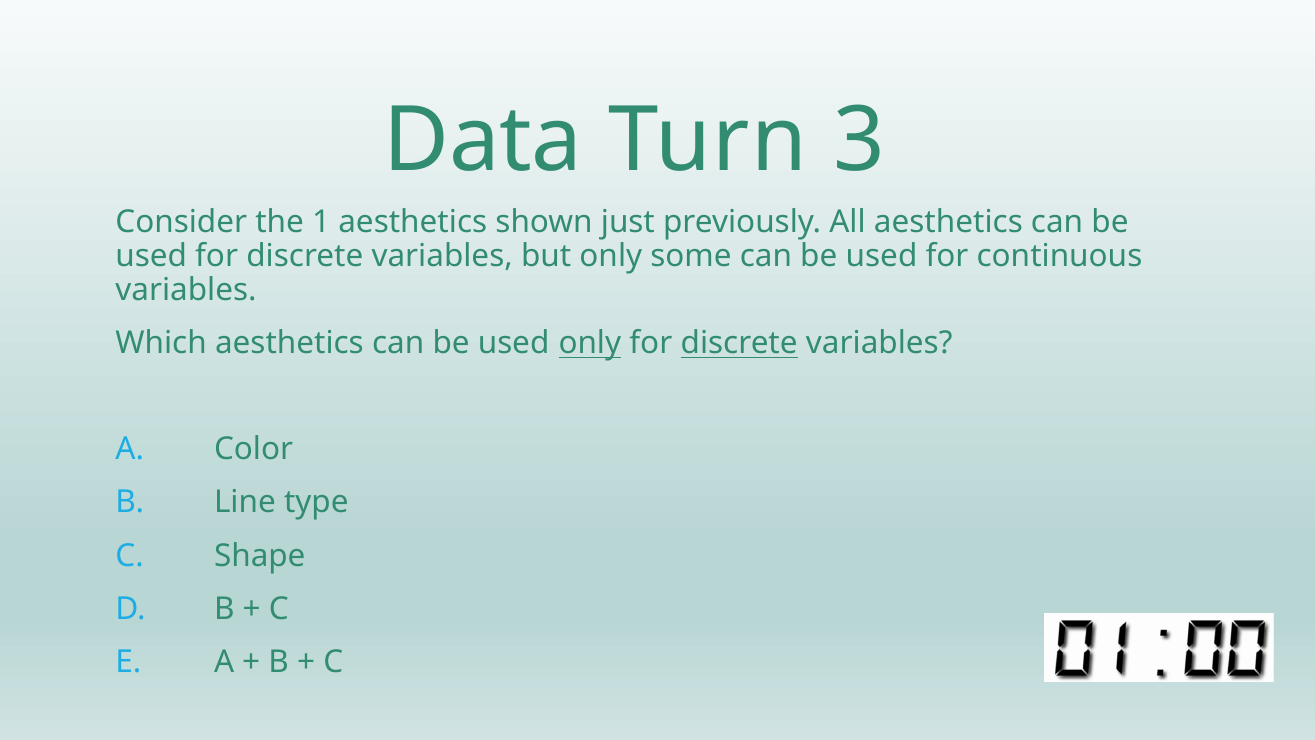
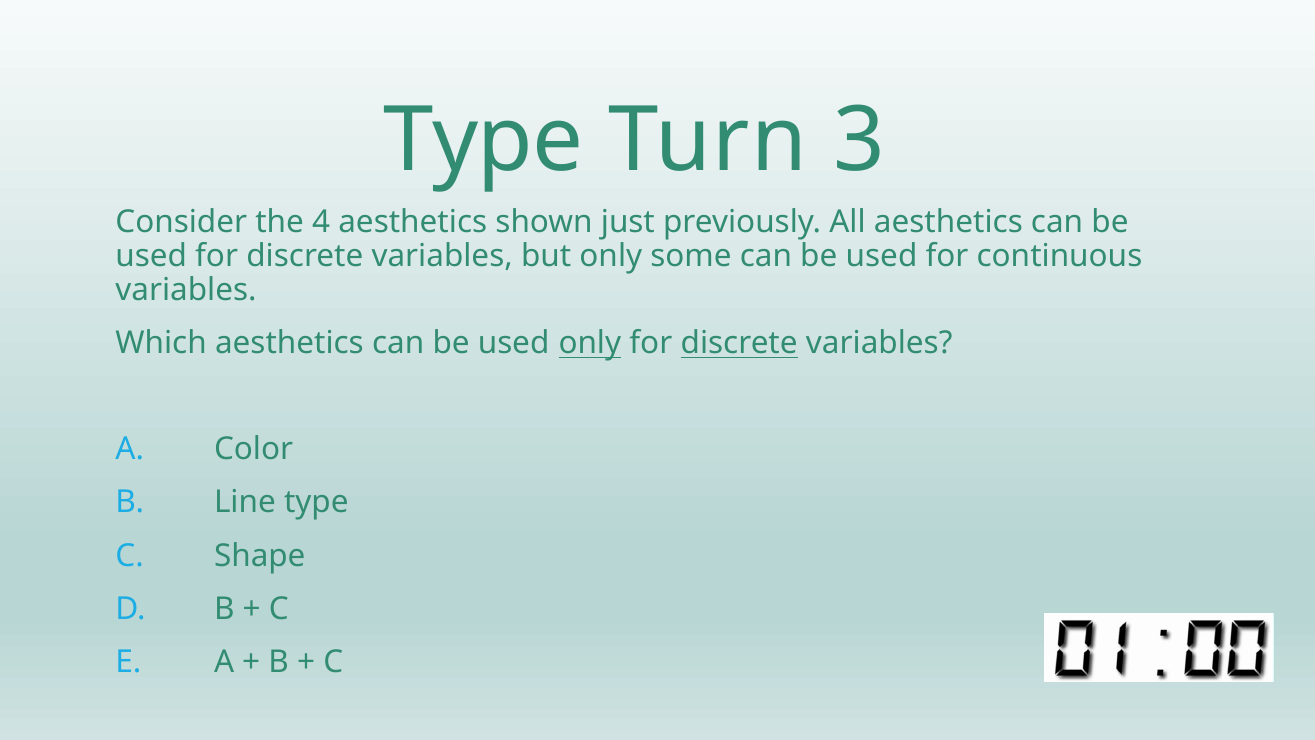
Data: Data -> Type (483, 140)
1: 1 -> 4 (321, 222)
